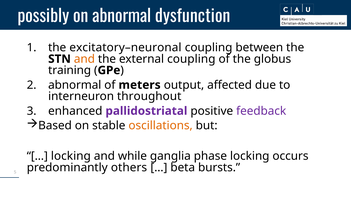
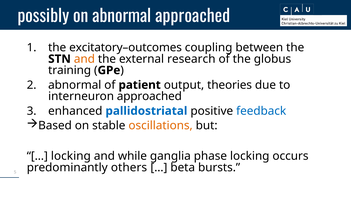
abnormal dysfunction: dysfunction -> approached (193, 16)
excitatory–neuronal: excitatory–neuronal -> excitatory–outcomes (126, 48)
external coupling: coupling -> research (191, 59)
meters: meters -> patient (140, 85)
affected: affected -> theories (230, 85)
interneuron throughout: throughout -> approached (149, 97)
pallidostriatal colour: purple -> blue (146, 111)
feedback colour: purple -> blue (261, 111)
